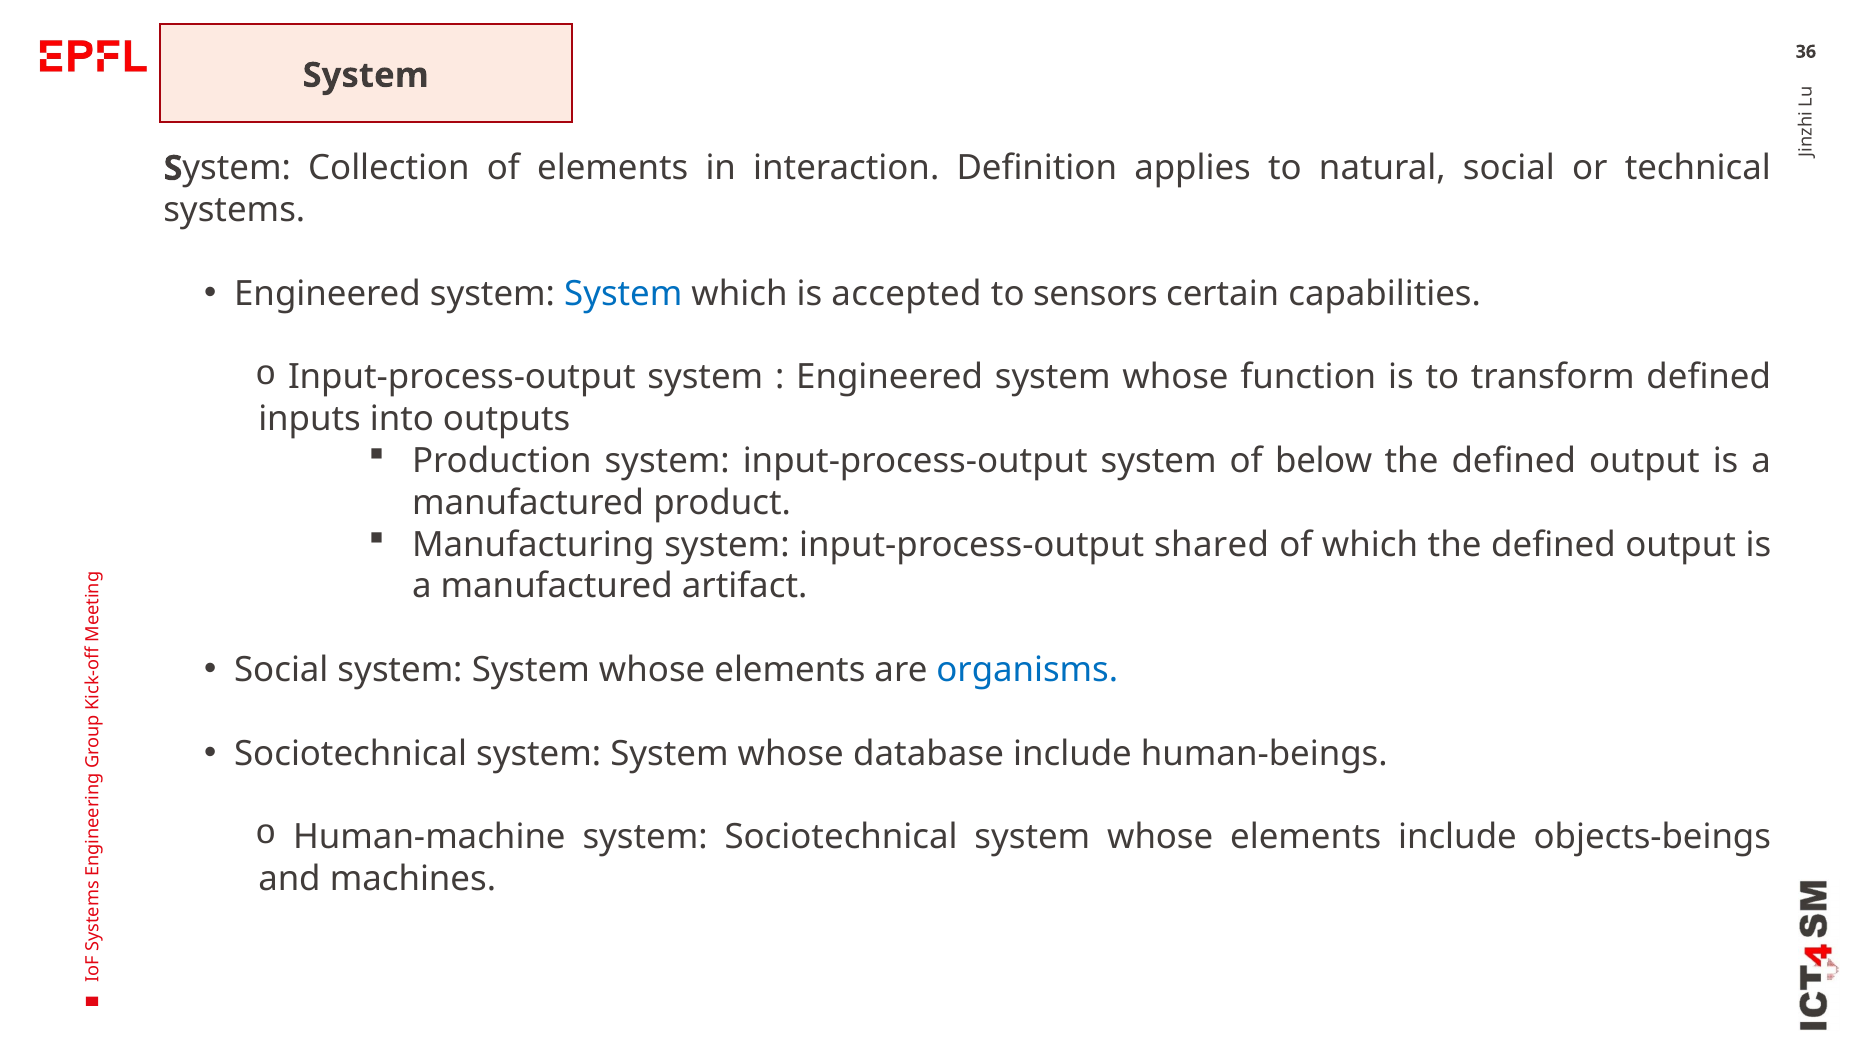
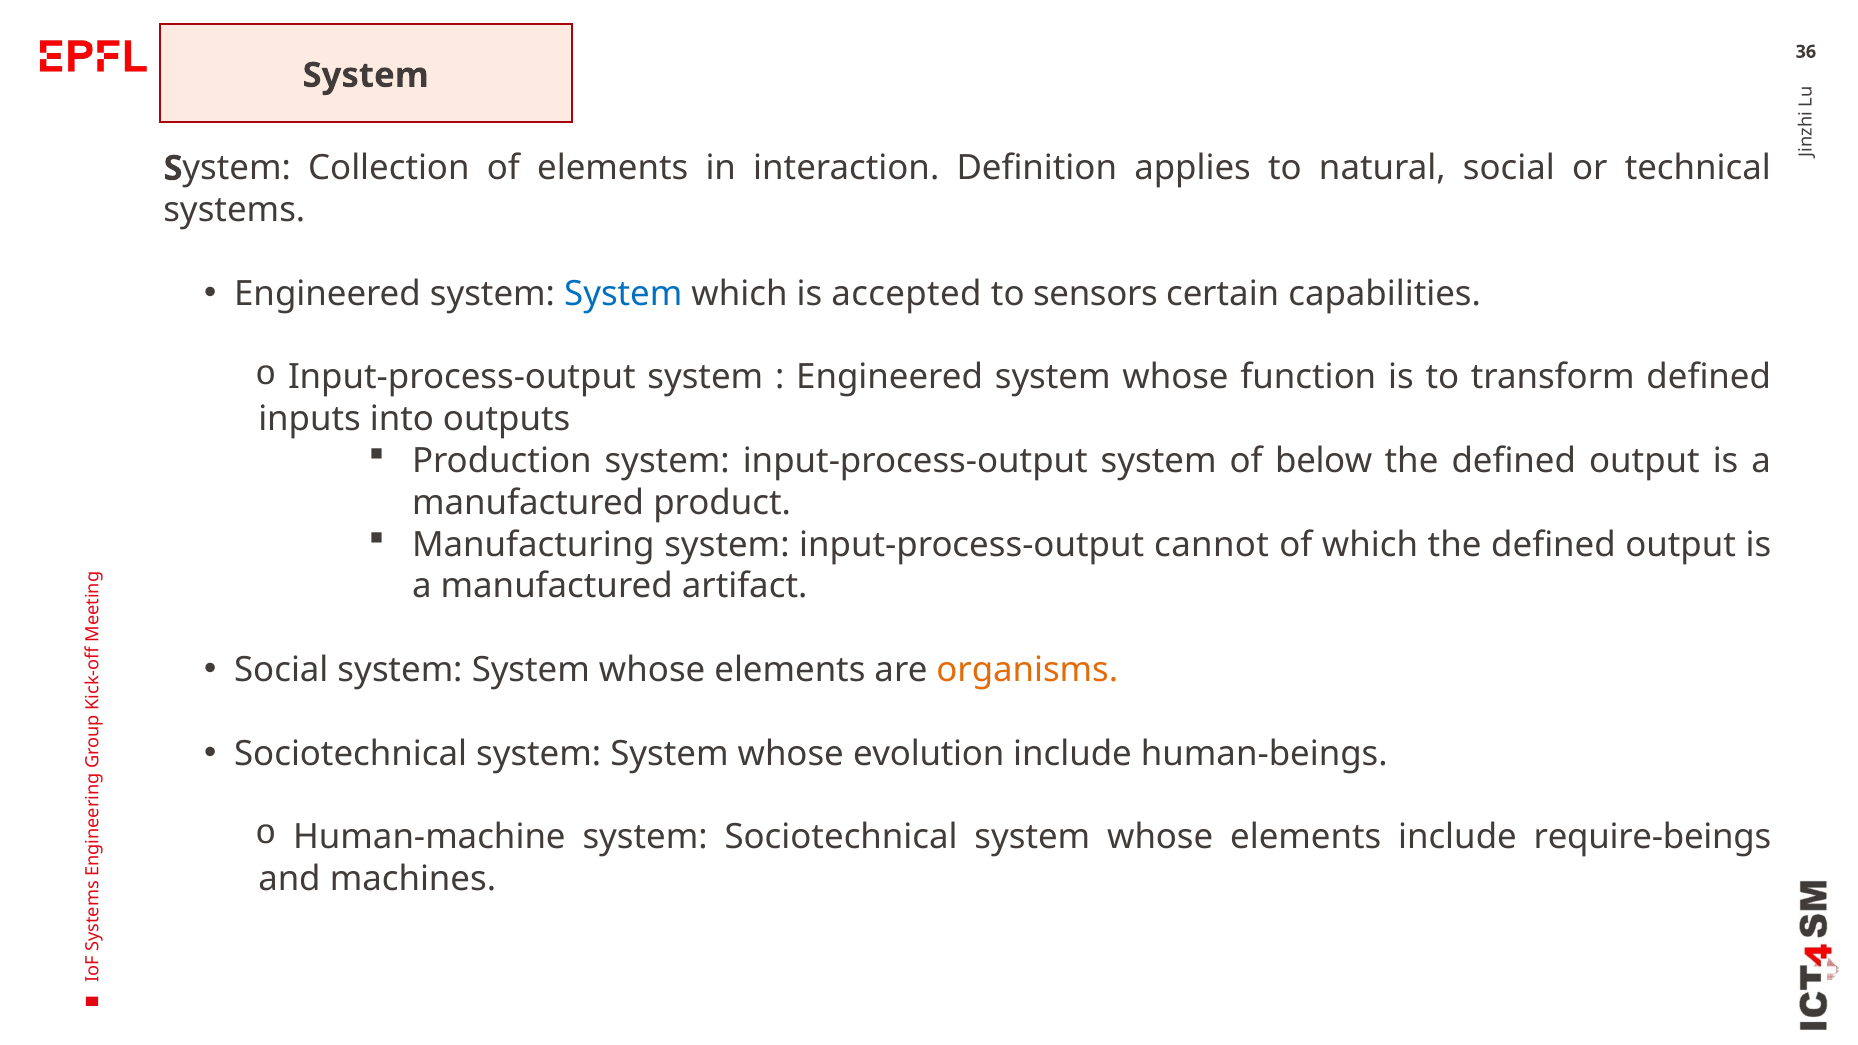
shared: shared -> cannot (1212, 545)
organisms colour: blue -> orange (1027, 670)
database: database -> evolution (929, 754)
objects-beings: objects-beings -> require-beings (1652, 837)
